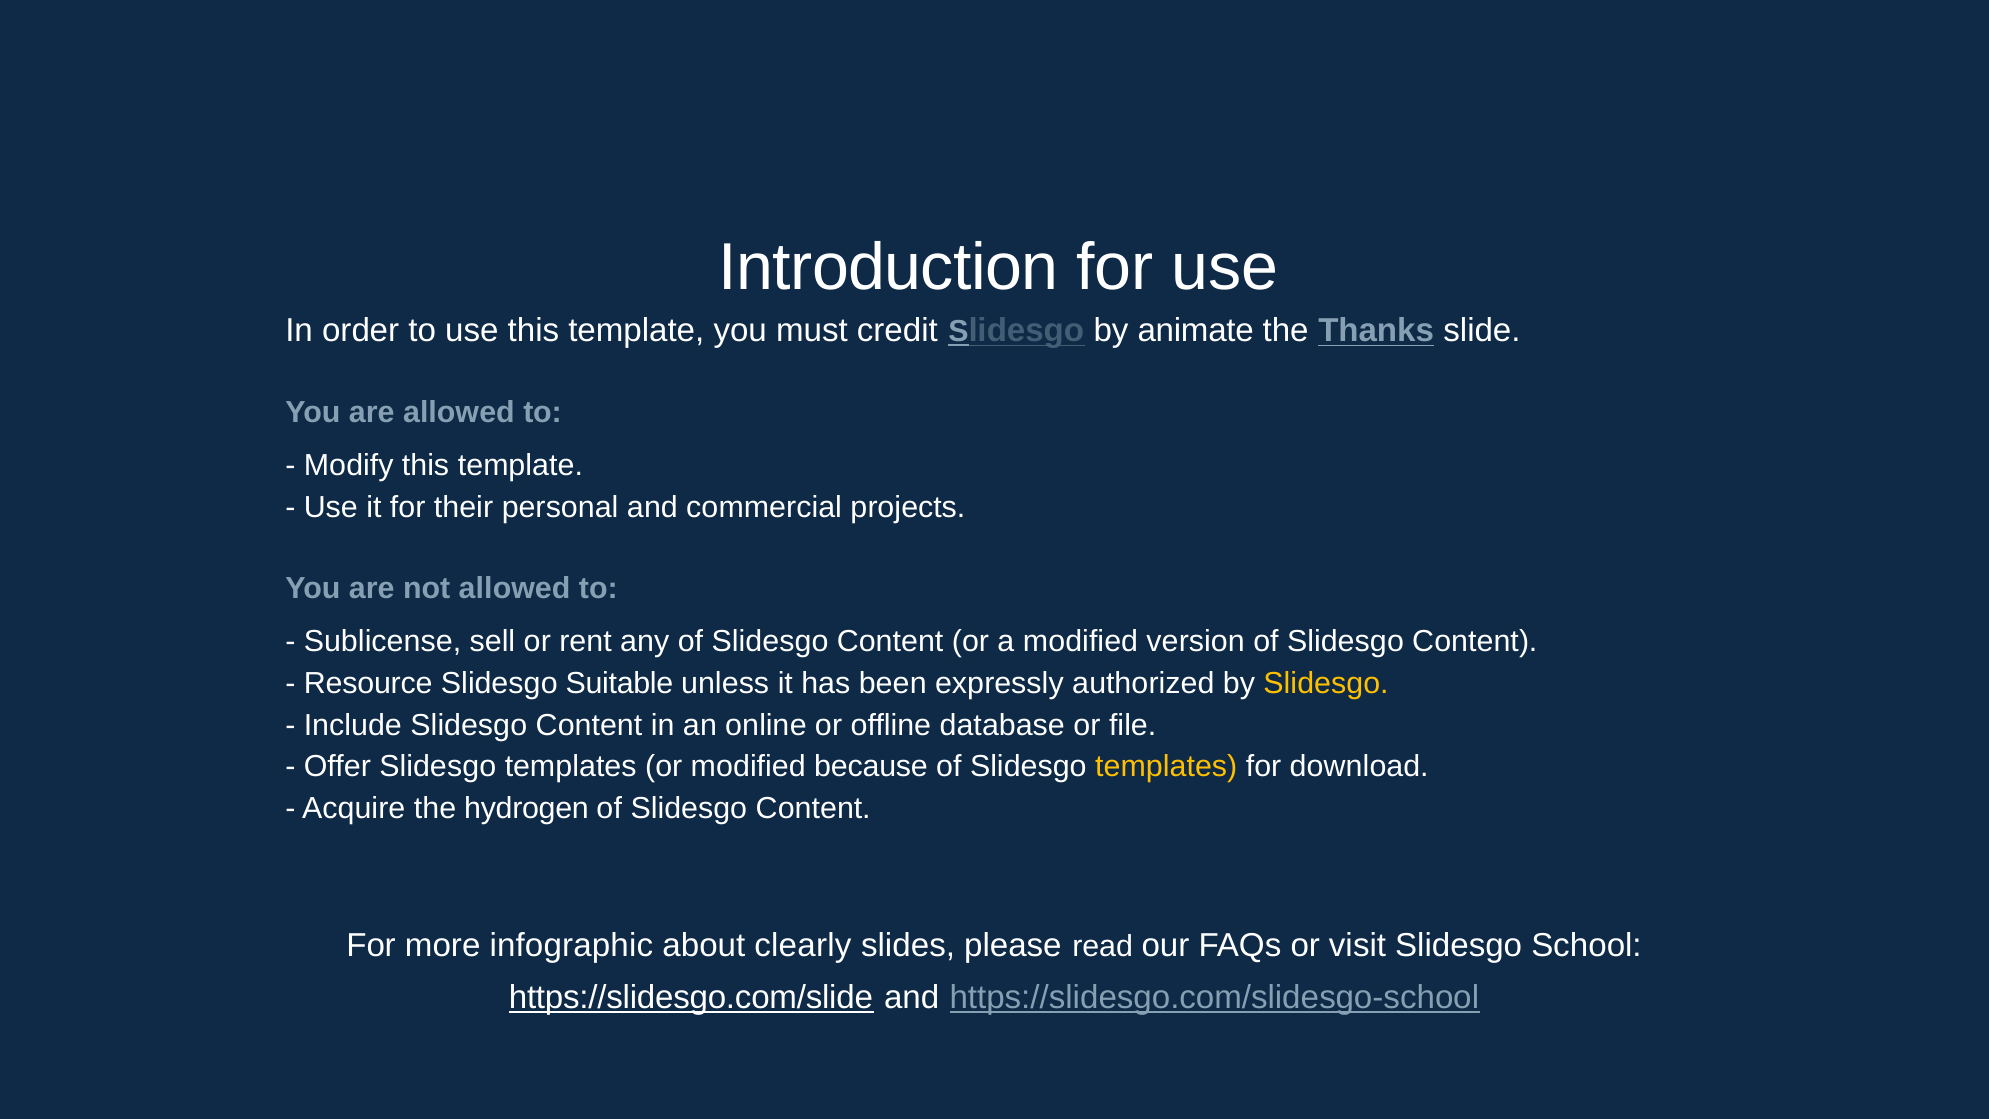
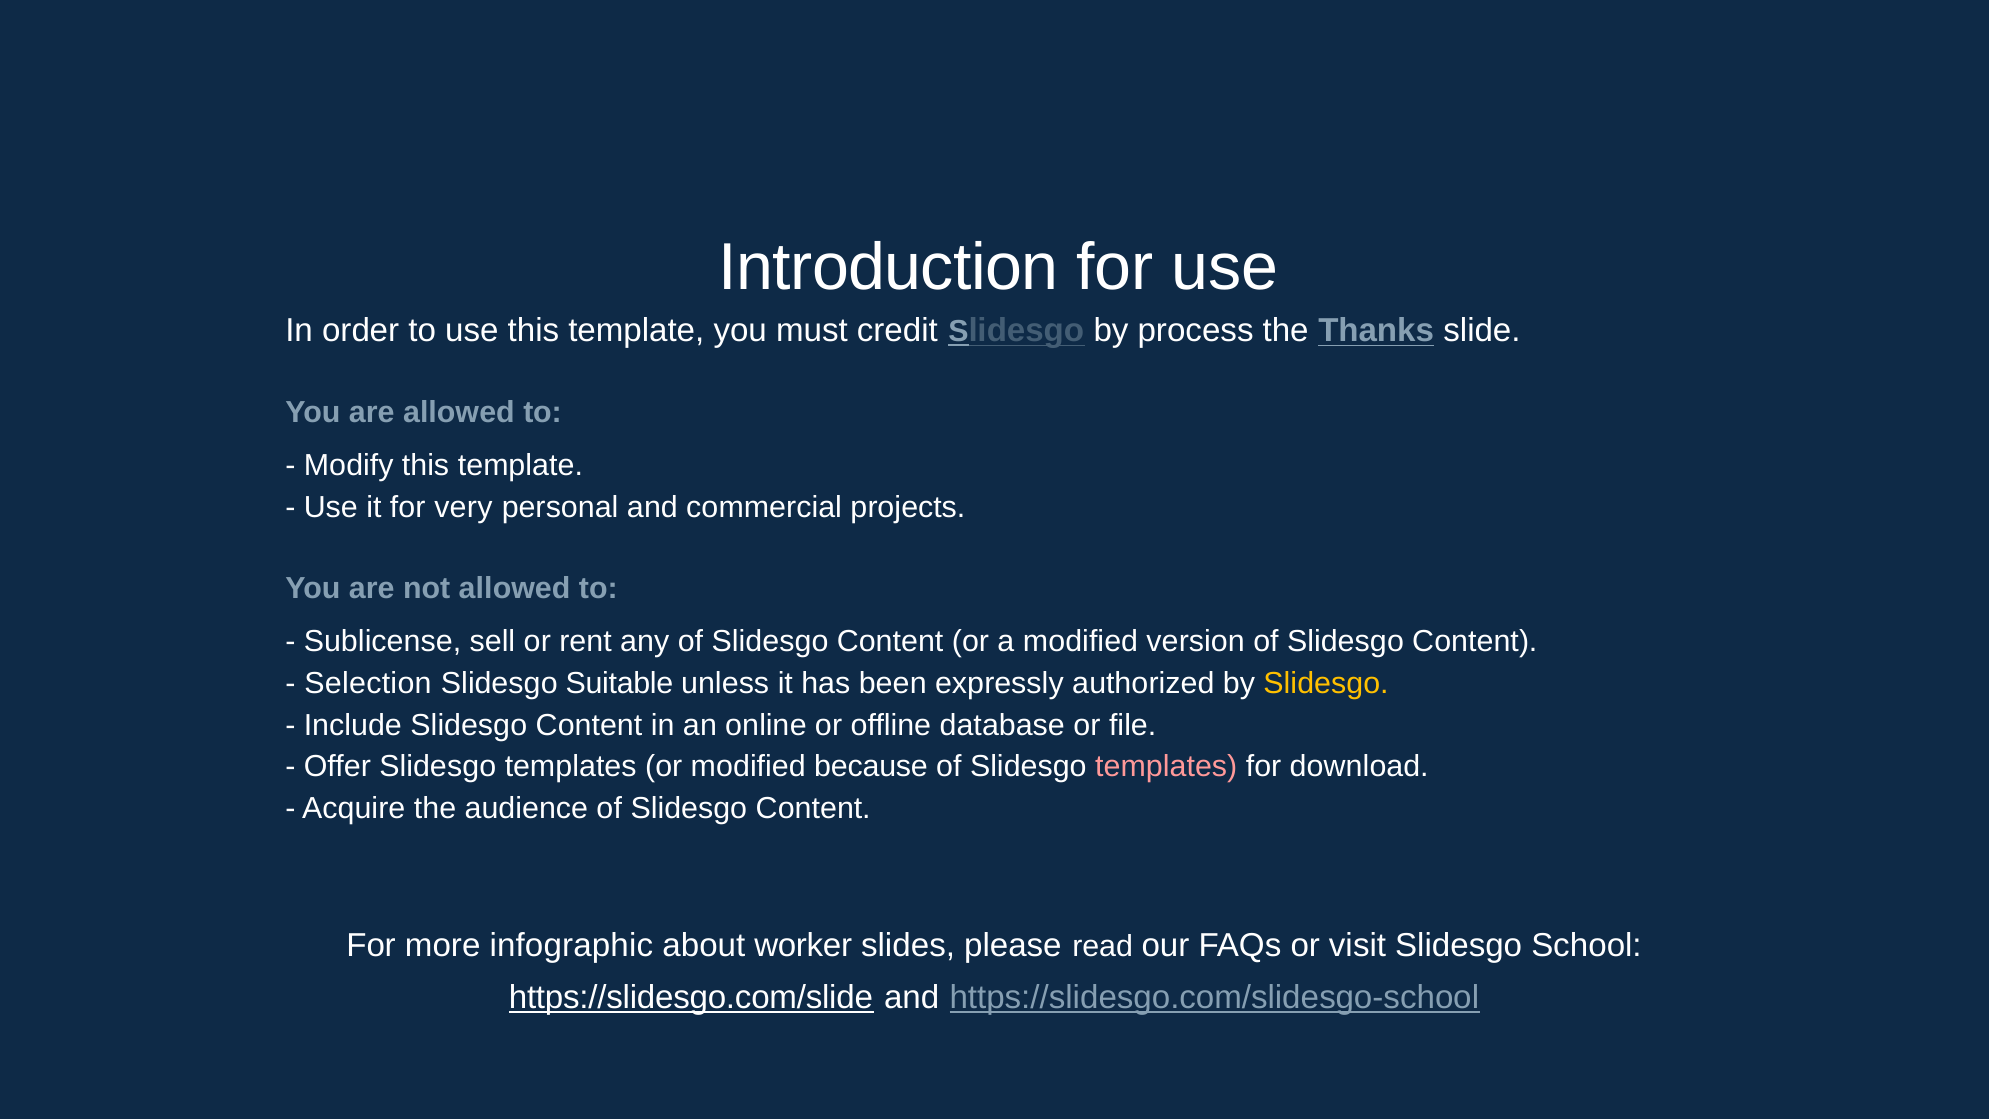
animate: animate -> process (1196, 331)
their: their -> very (463, 508)
Resource: Resource -> Selection (368, 683)
templates colour: yellow -> pink (1166, 767)
hydrogen: hydrogen -> audience (526, 809)
clearly: clearly -> worker (803, 945)
